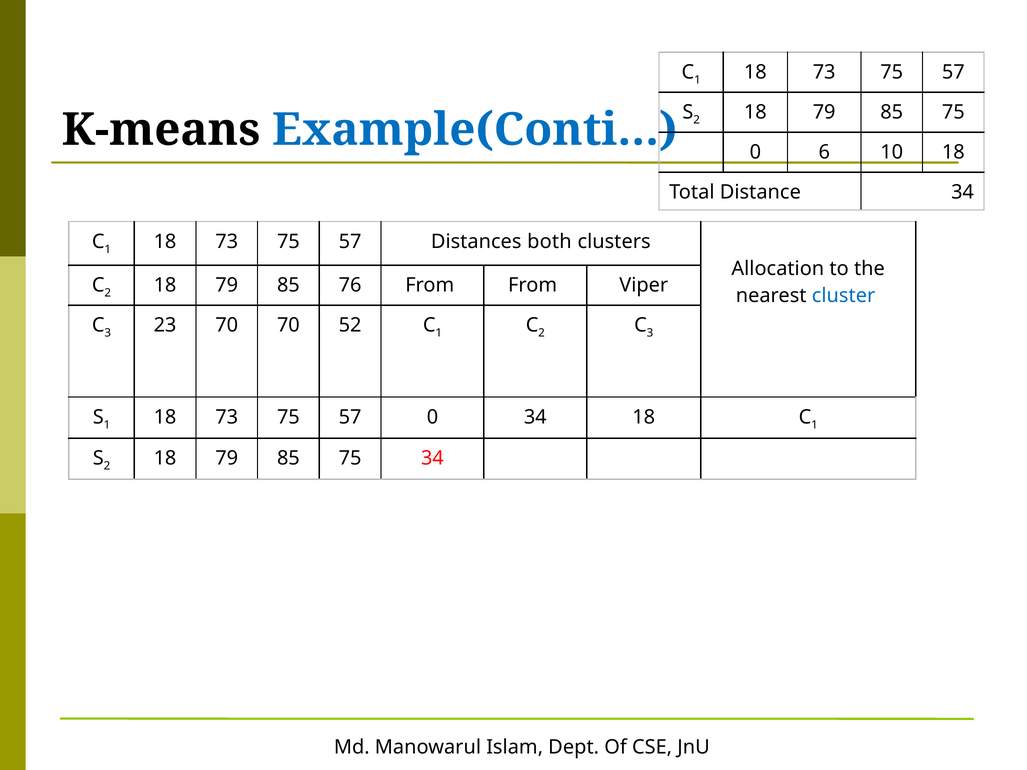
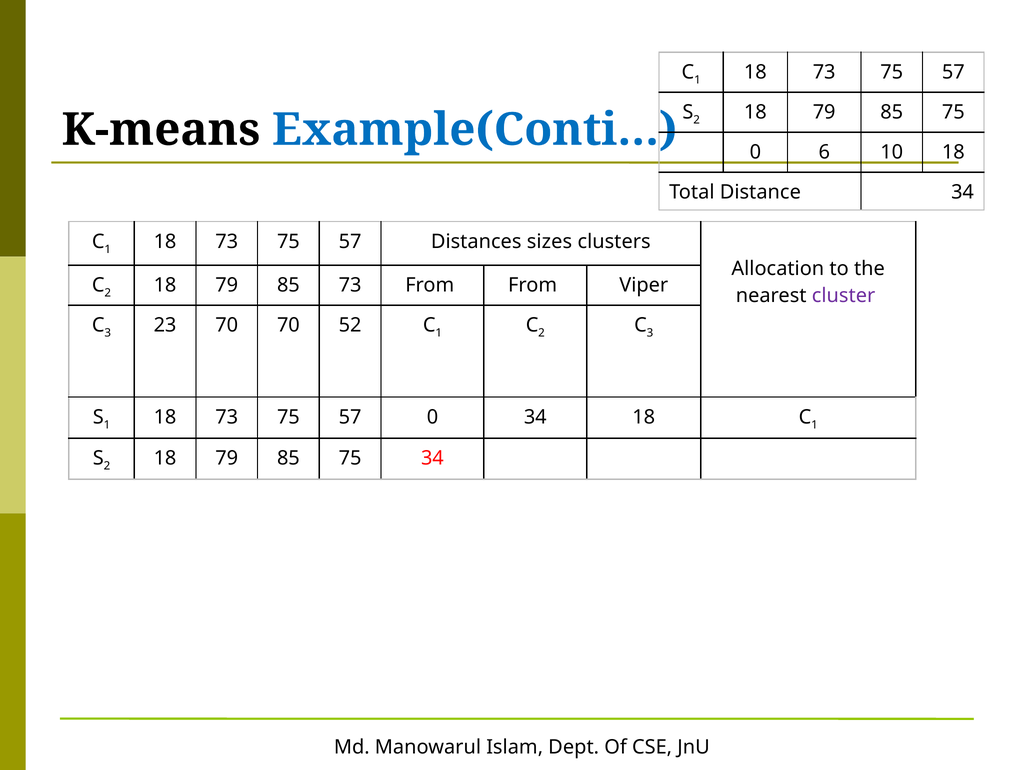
both: both -> sizes (549, 242)
85 76: 76 -> 73 (350, 285)
cluster colour: blue -> purple (844, 296)
